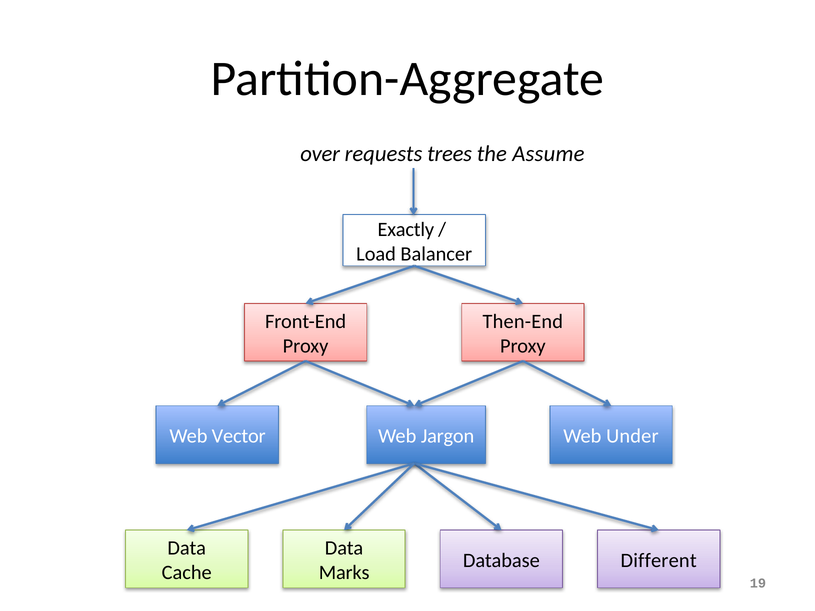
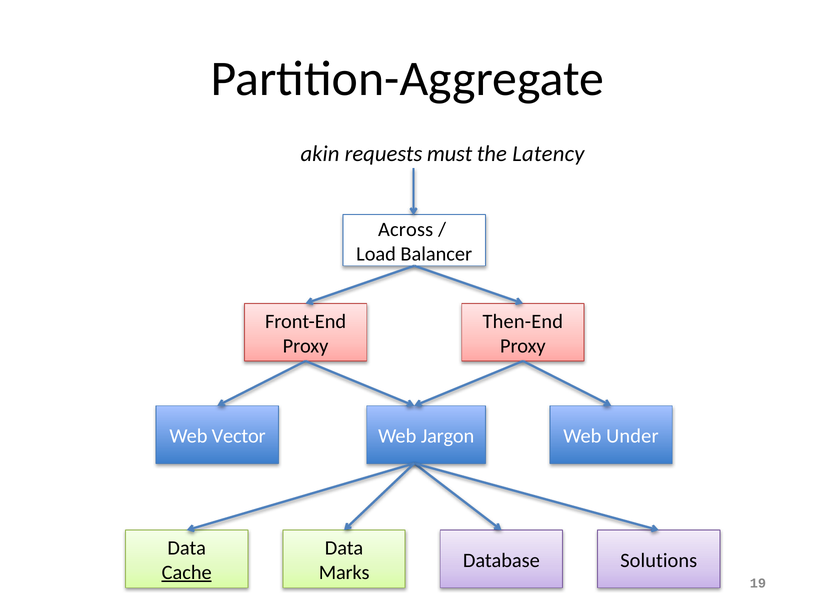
over: over -> akin (320, 154)
trees: trees -> must (450, 154)
Assume: Assume -> Latency (548, 154)
Exactly: Exactly -> Across (406, 229)
Different: Different -> Solutions (659, 561)
Cache underline: none -> present (187, 573)
